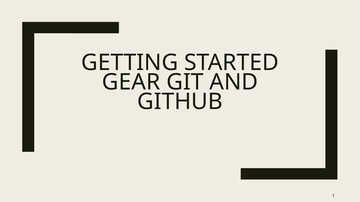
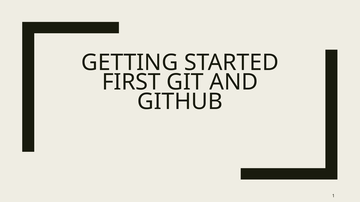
GEAR: GEAR -> FIRST (131, 82)
